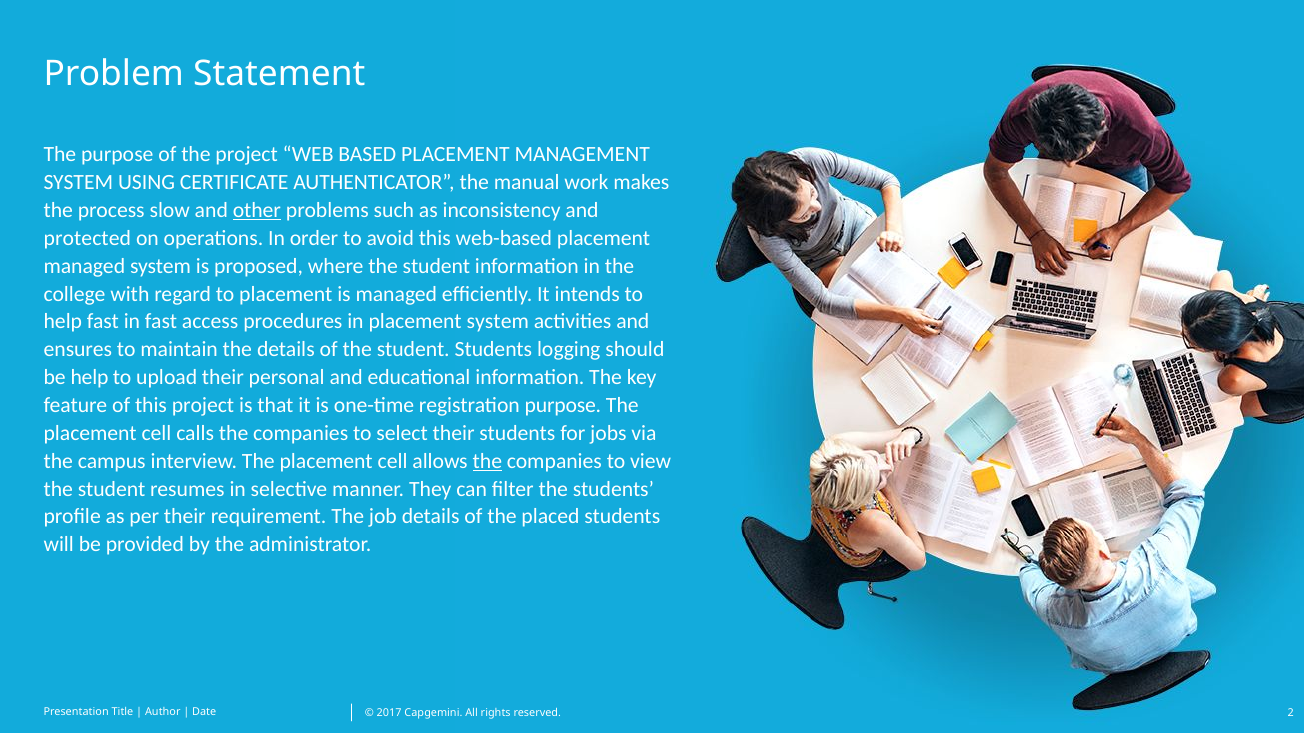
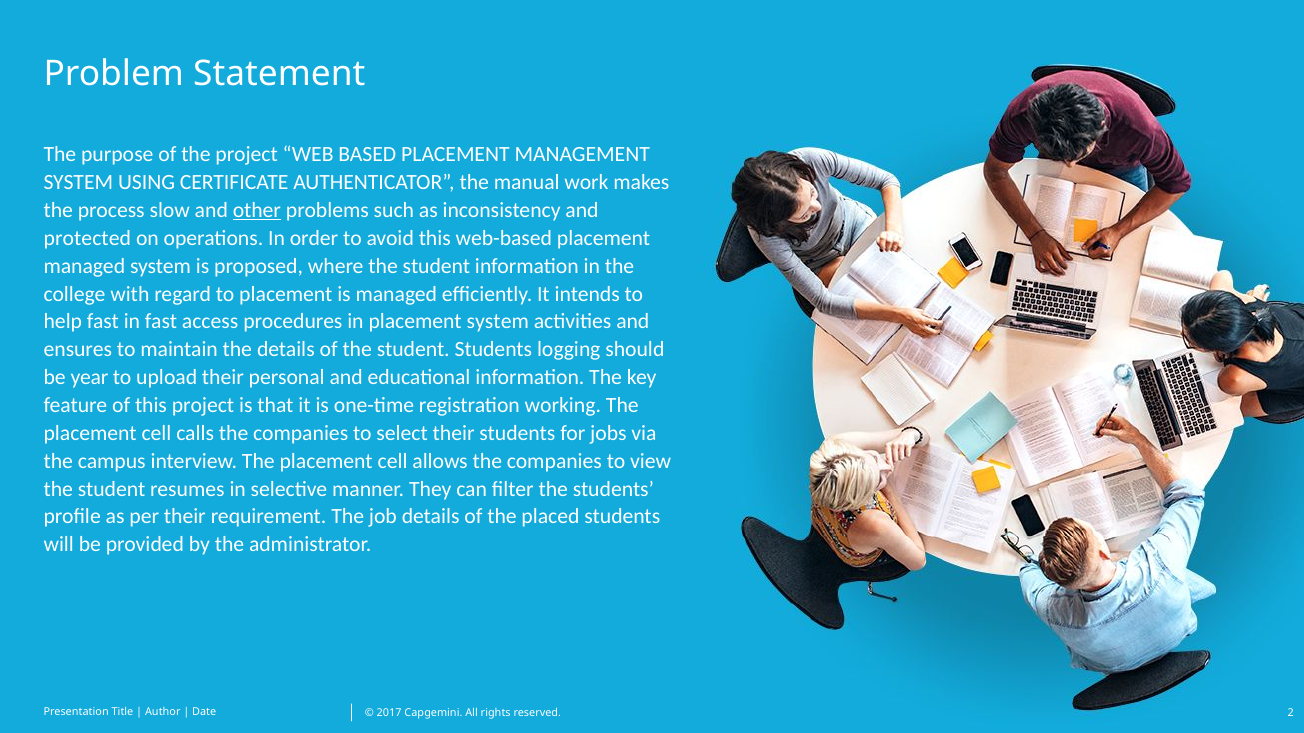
be help: help -> year (89, 378)
registration purpose: purpose -> working (563, 406)
the underline: present -> none (487, 461)
